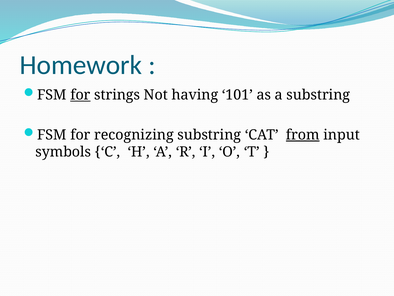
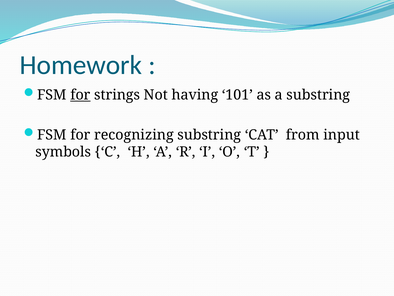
from underline: present -> none (303, 135)
